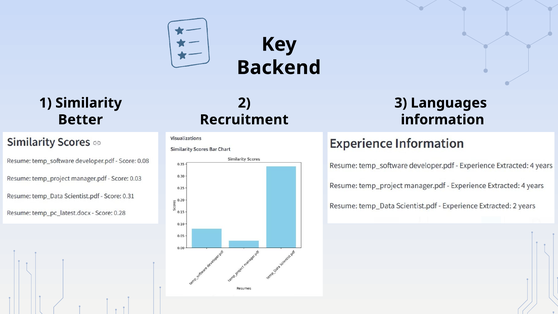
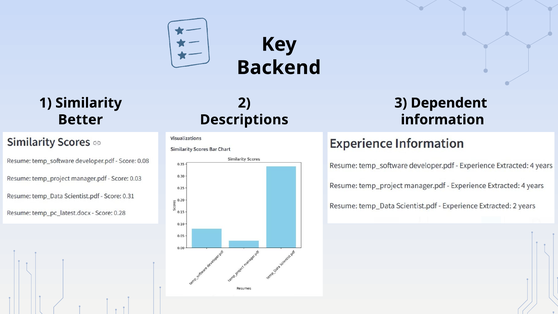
Languages: Languages -> Dependent (449, 103)
Recruitment: Recruitment -> Descriptions (244, 120)
